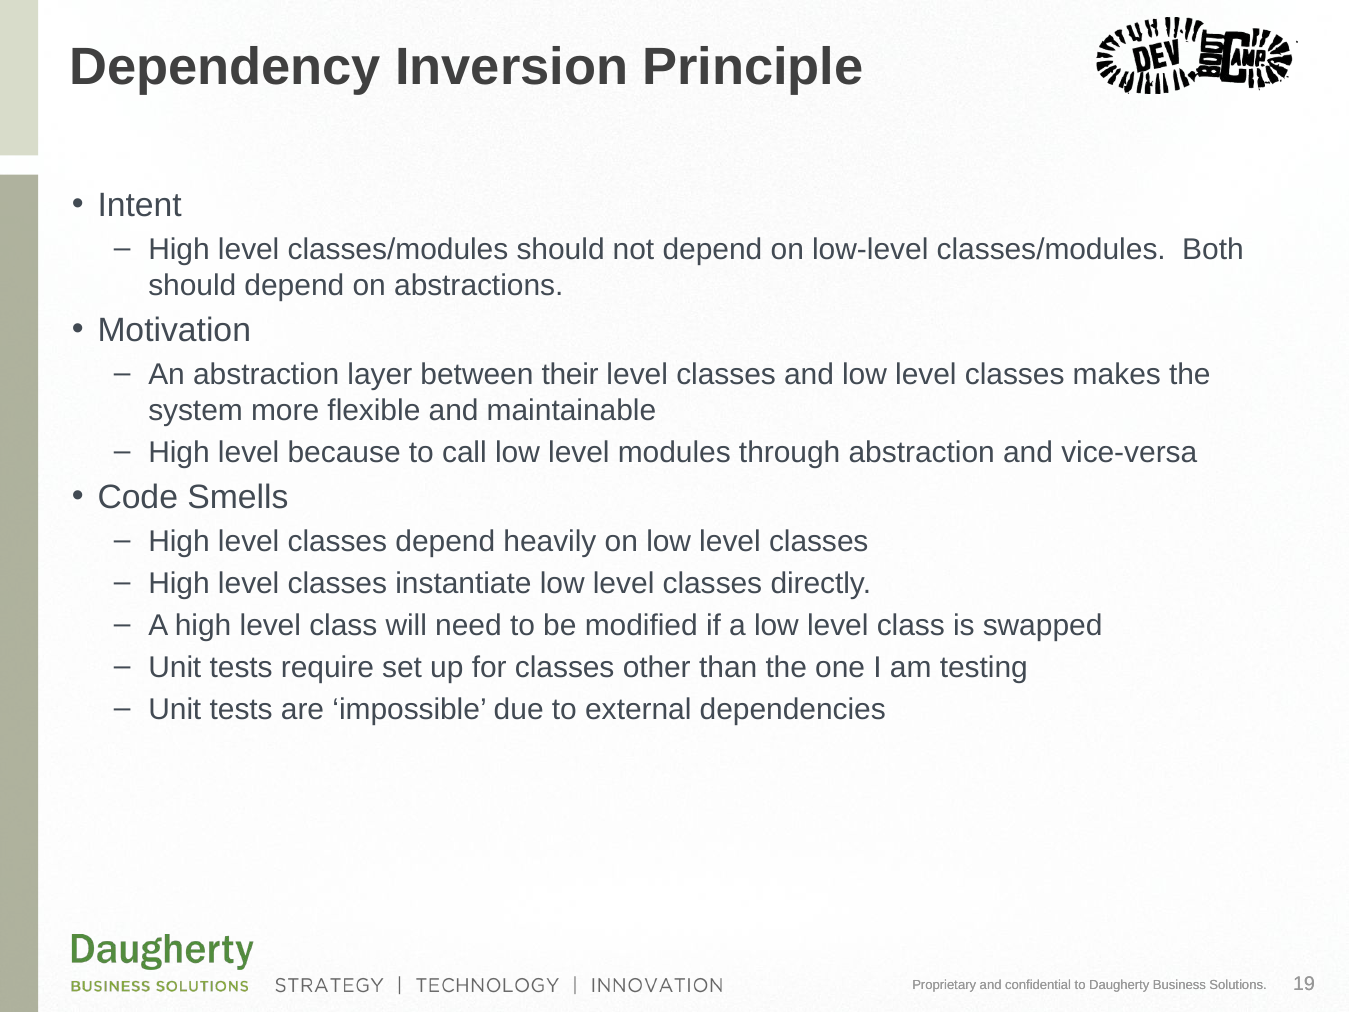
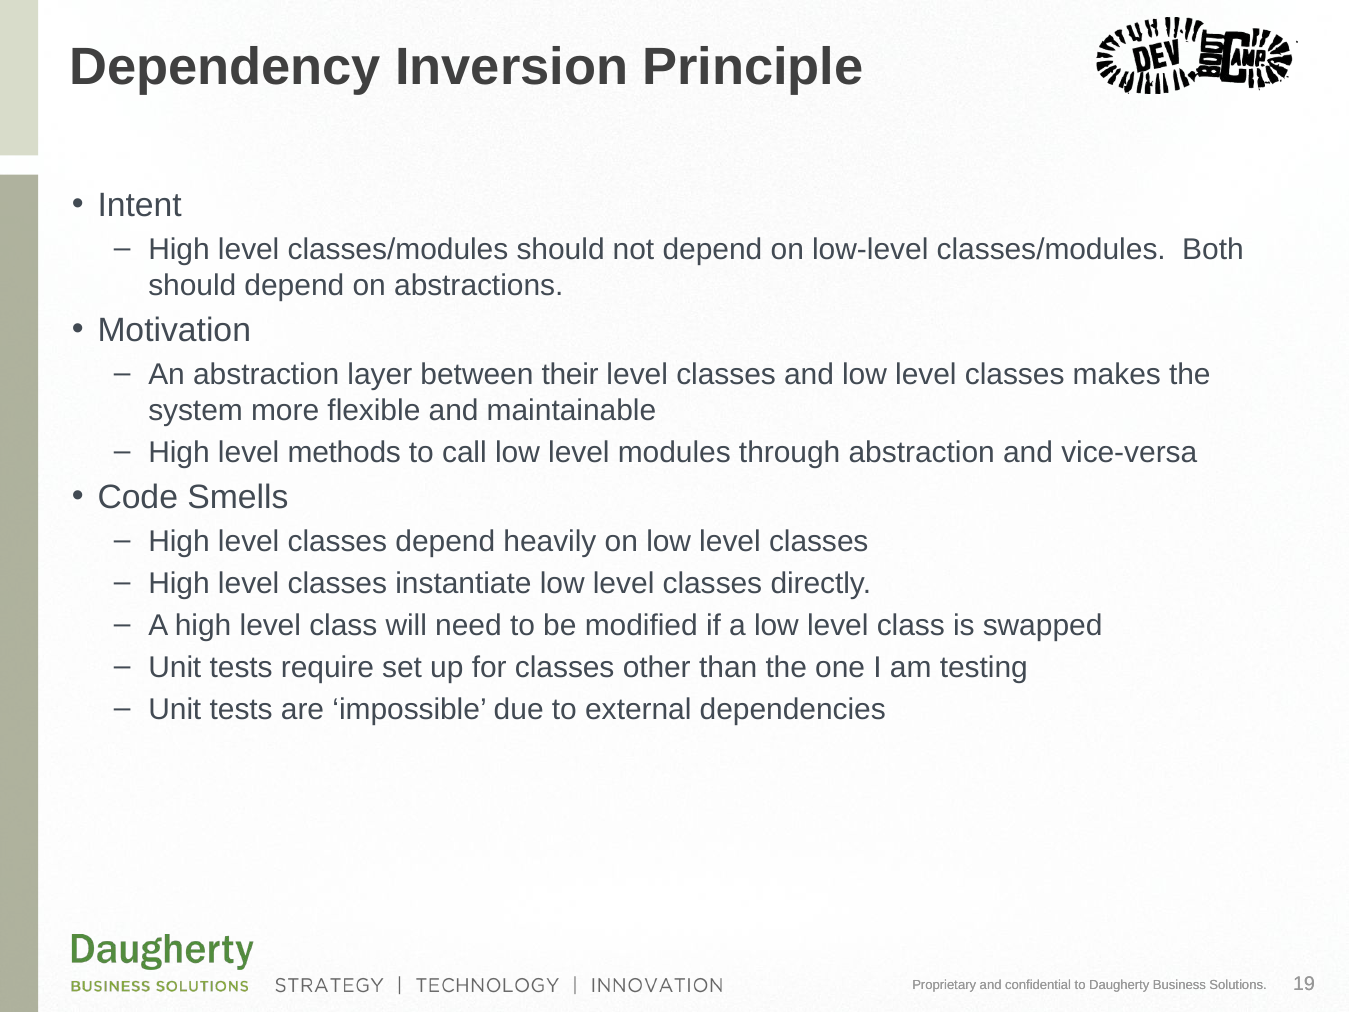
because: because -> methods (344, 452)
